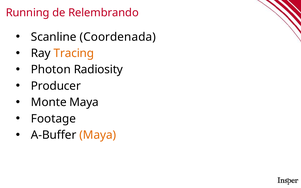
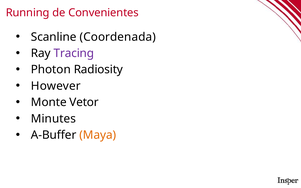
Relembrando: Relembrando -> Convenientes (104, 13)
Tracing colour: orange -> purple (74, 53)
Producer: Producer -> However (56, 86)
Monte Maya: Maya -> Vetor (84, 102)
Footage: Footage -> Minutes (53, 119)
